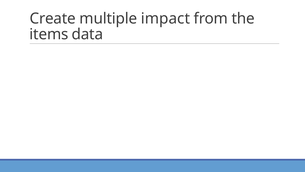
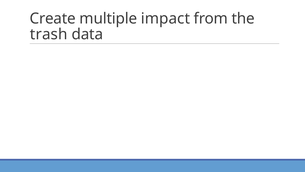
items: items -> trash (49, 34)
